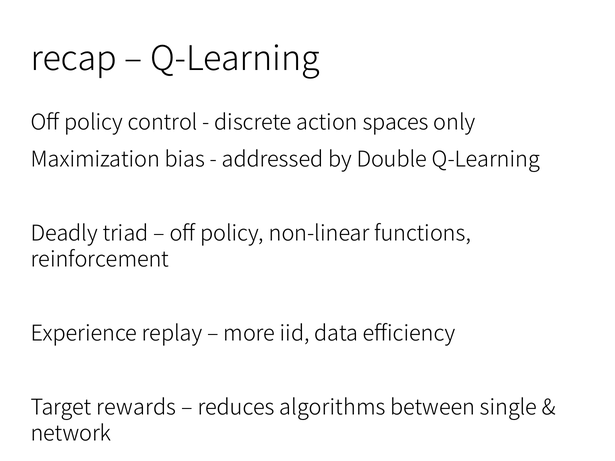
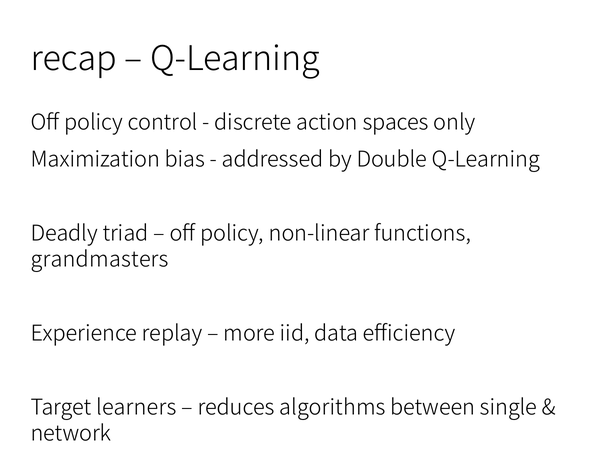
reinforcement: reinforcement -> grandmasters (100, 260)
rewards: rewards -> learners (136, 408)
